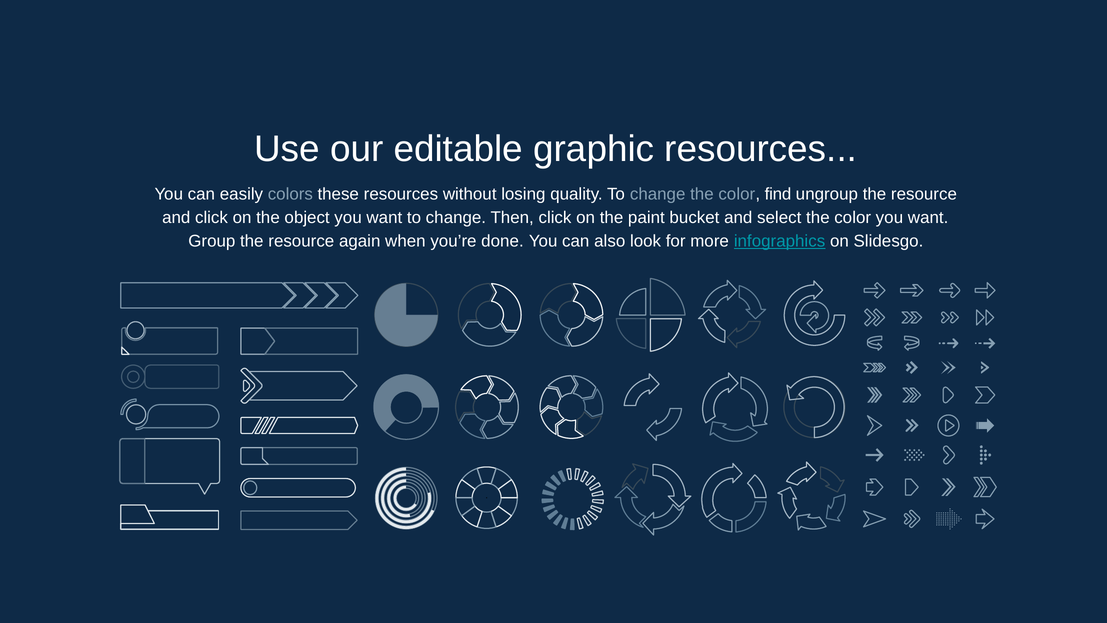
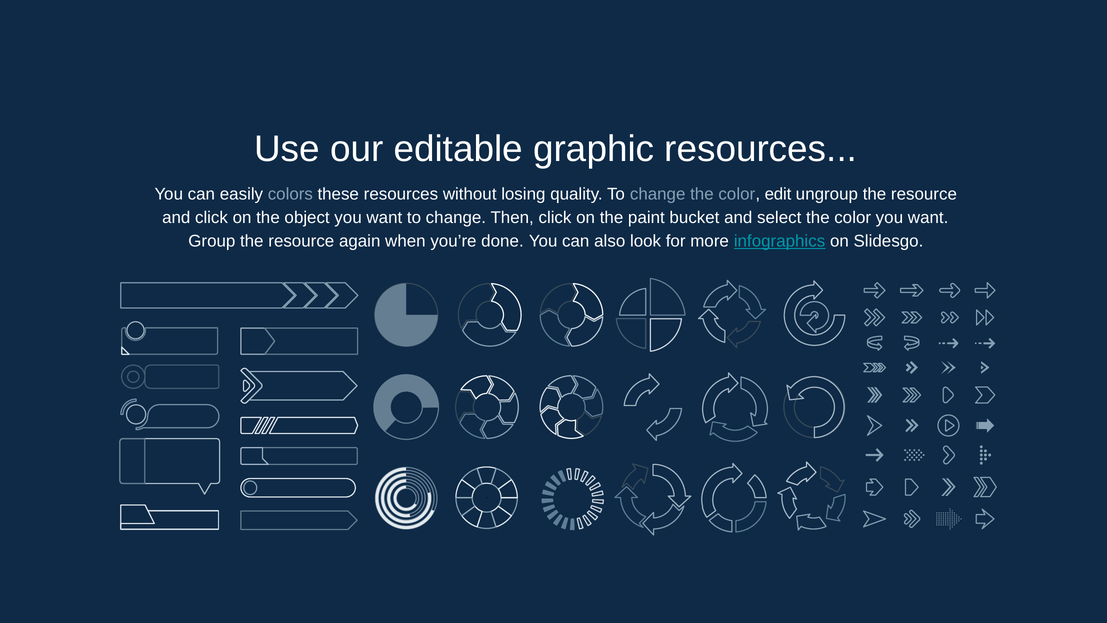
find: find -> edit (778, 194)
